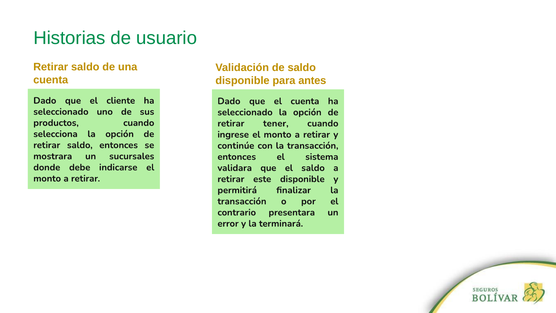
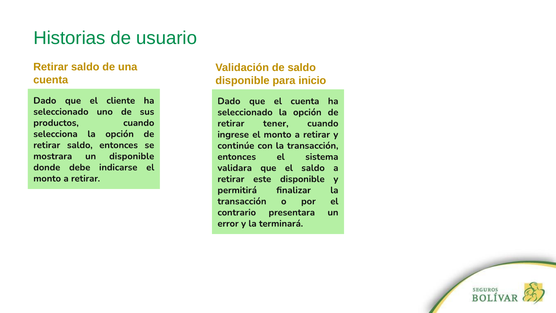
antes: antes -> inicio (312, 80)
un sucursales: sucursales -> disponible (132, 156)
